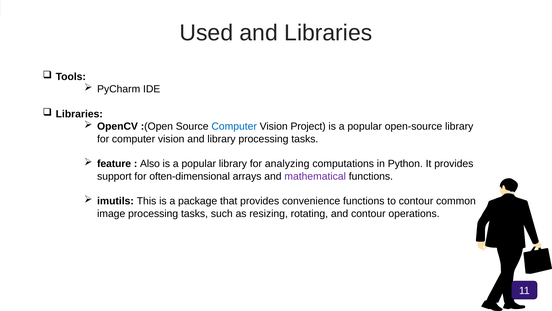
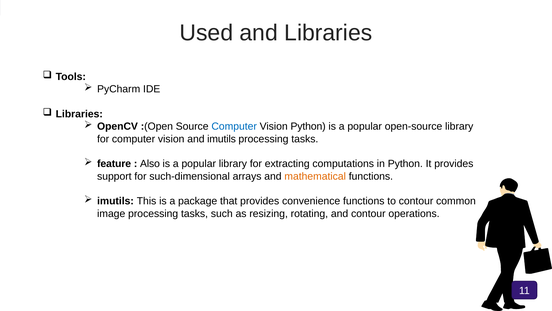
Vision Project: Project -> Python (308, 126)
and library: library -> imutils (222, 139)
analyzing: analyzing -> extracting (287, 164)
often-dimensional: often-dimensional -> such-dimensional (190, 176)
mathematical colour: purple -> orange (315, 176)
